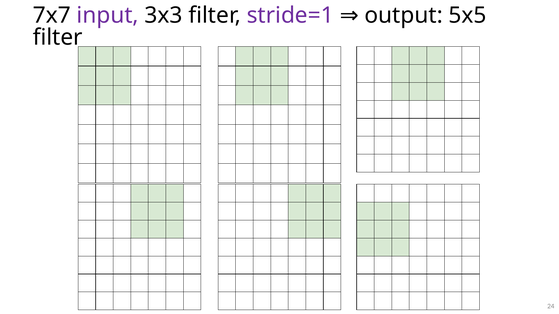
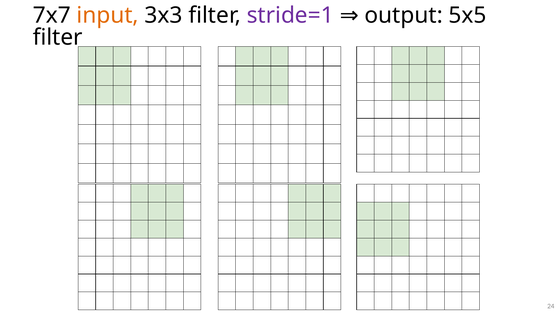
input colour: purple -> orange (108, 15)
